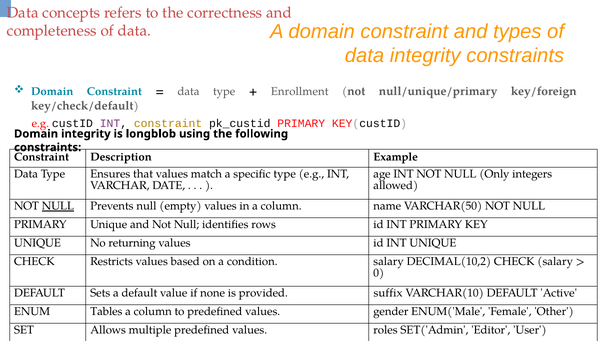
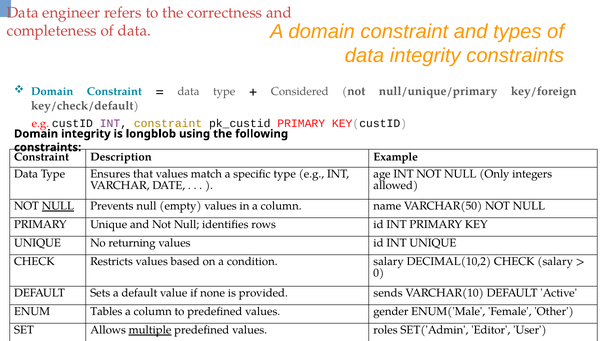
concepts: concepts -> engineer (71, 13)
Enrollment: Enrollment -> Considered (300, 92)
suffix: suffix -> sends (388, 294)
multiple underline: none -> present (150, 331)
